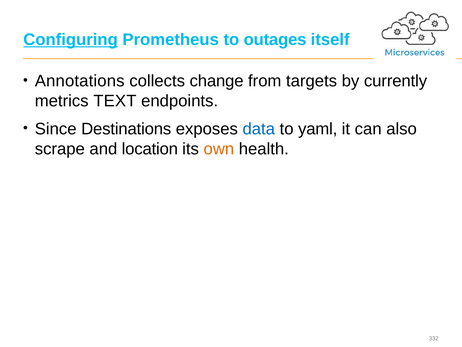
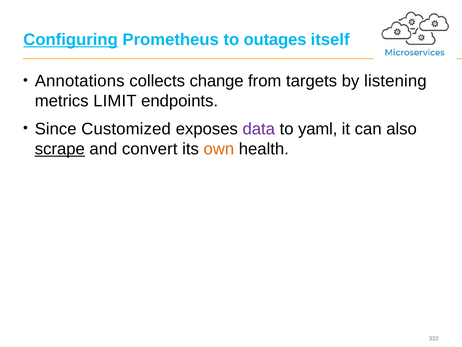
currently: currently -> listening (395, 81)
TEXT: TEXT -> LIMIT (115, 101)
Destinations: Destinations -> Customized (126, 129)
data colour: blue -> purple (259, 129)
scrape underline: none -> present (60, 149)
location: location -> convert (150, 149)
